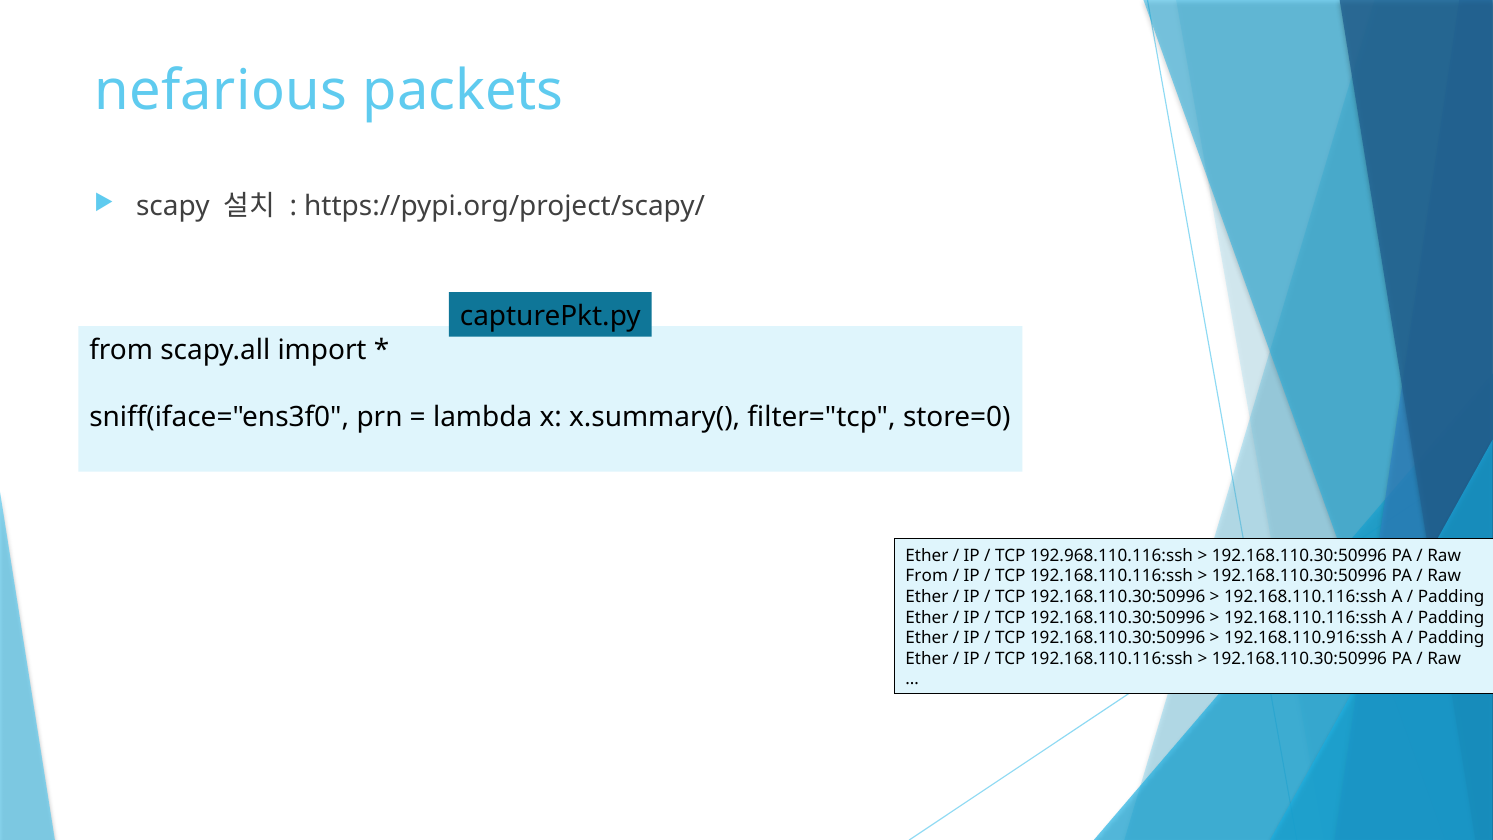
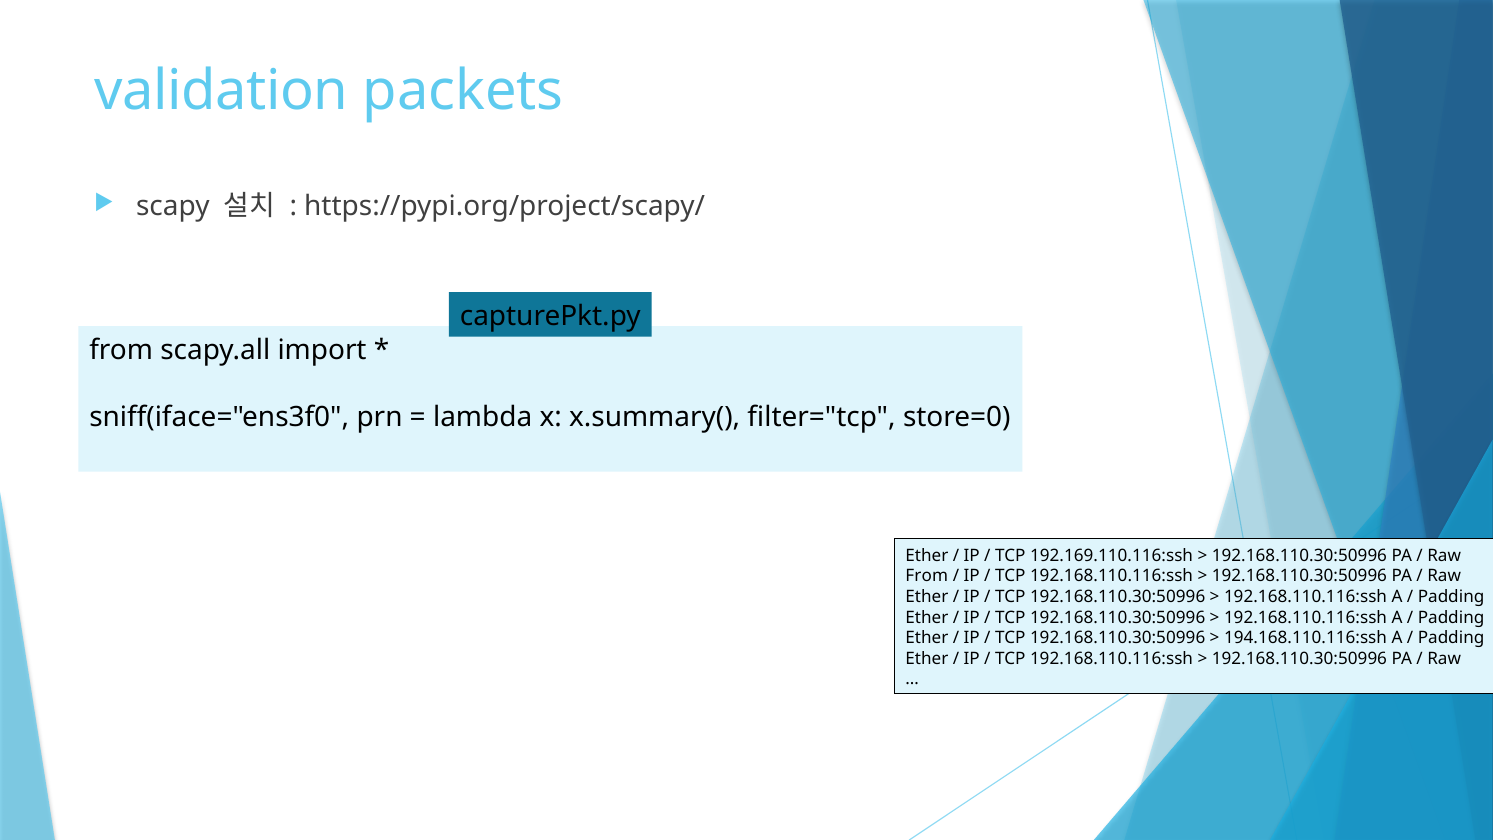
nefarious: nefarious -> validation (221, 91)
192.968.110.116:ssh: 192.968.110.116:ssh -> 192.169.110.116:ssh (1112, 556)
192.168.110.916:ssh: 192.168.110.916:ssh -> 194.168.110.116:ssh (1306, 638)
